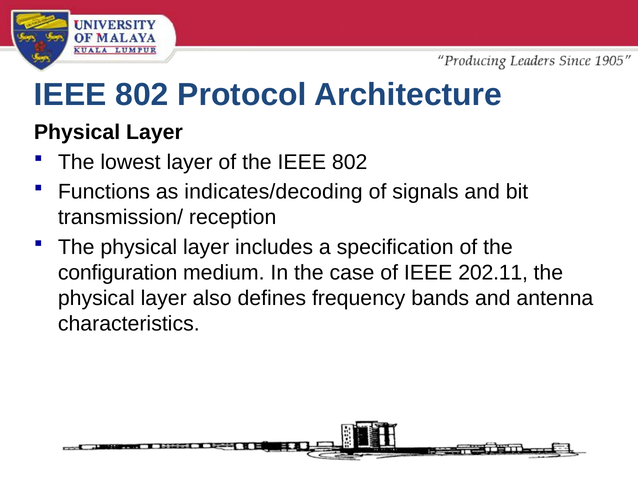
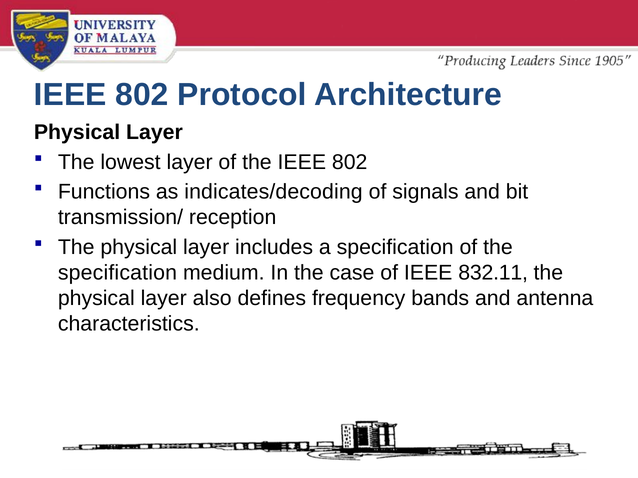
configuration: configuration -> specification (117, 273)
202.11: 202.11 -> 832.11 (493, 273)
